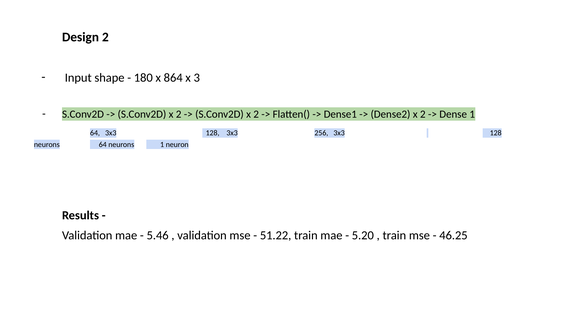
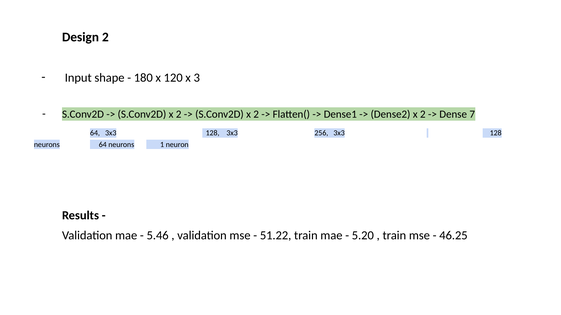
864: 864 -> 120 (173, 78)
Dense 1: 1 -> 7 (472, 114)
